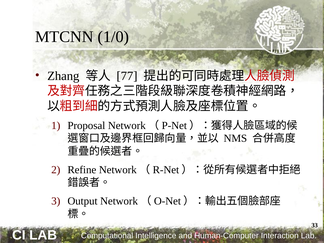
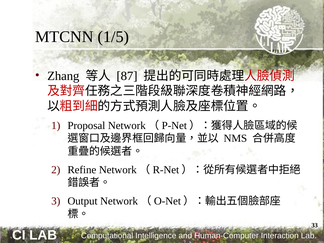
1/0: 1/0 -> 1/5 (113, 37)
77: 77 -> 87 (127, 76)
